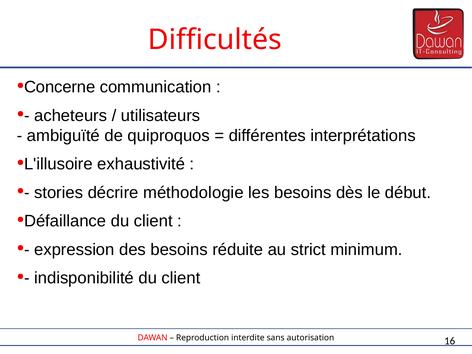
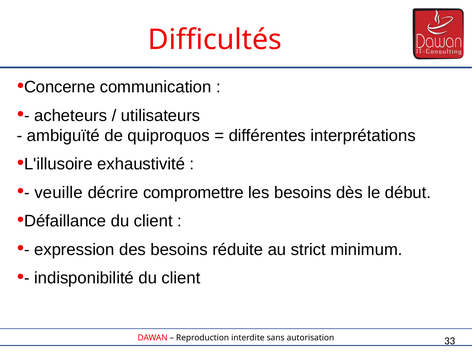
stories: stories -> veuille (59, 193)
méthodologie: méthodologie -> compromettre (193, 193)
16: 16 -> 33 (450, 341)
